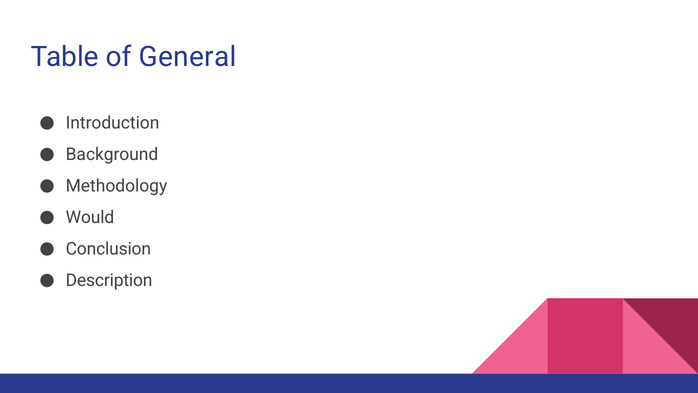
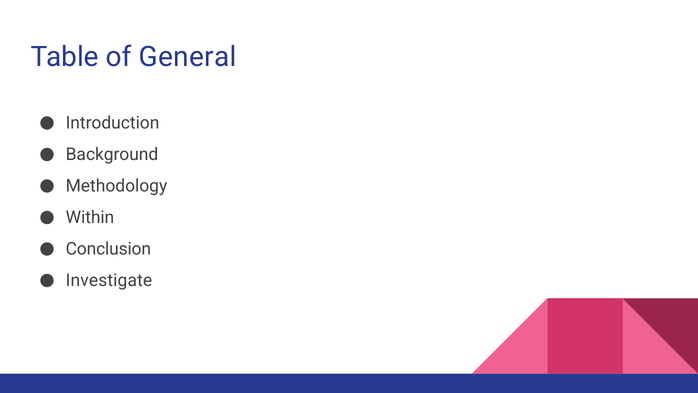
Would: Would -> Within (90, 217)
Description: Description -> Investigate (109, 280)
